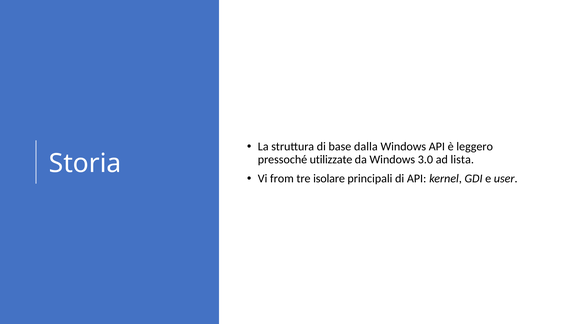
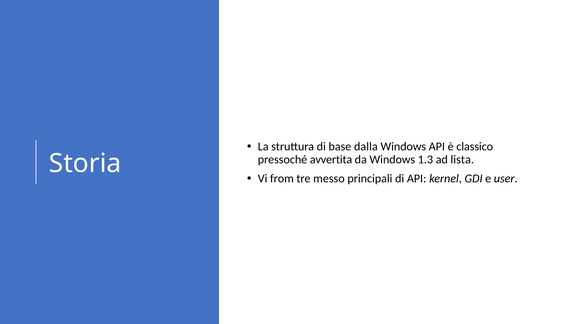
leggero: leggero -> classico (475, 147)
utilizzate: utilizzate -> avvertita (331, 160)
3.0: 3.0 -> 1.3 (425, 160)
isolare: isolare -> messo (329, 179)
